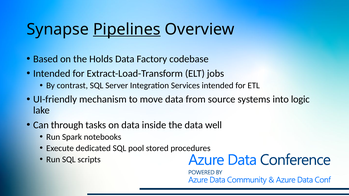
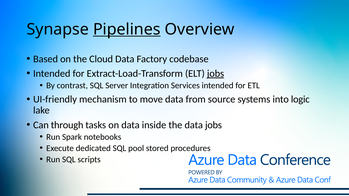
Holds: Holds -> Cloud (101, 59)
jobs underline: none -> present (216, 74)
data well: well -> jobs (213, 125)
